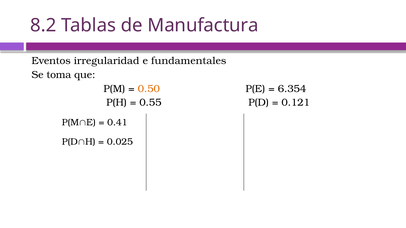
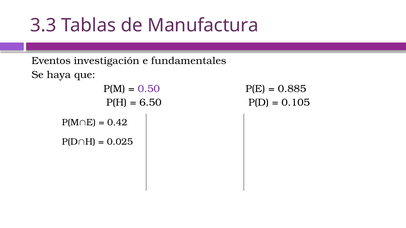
8.2: 8.2 -> 3.3 (43, 25)
irregularidad: irregularidad -> investigación (107, 61)
toma: toma -> haya (59, 75)
0.50 colour: orange -> purple (149, 89)
6.354: 6.354 -> 0.885 (292, 89)
0.55: 0.55 -> 6.50 (150, 103)
0.121: 0.121 -> 0.105 (296, 103)
0.41: 0.41 -> 0.42 (117, 123)
